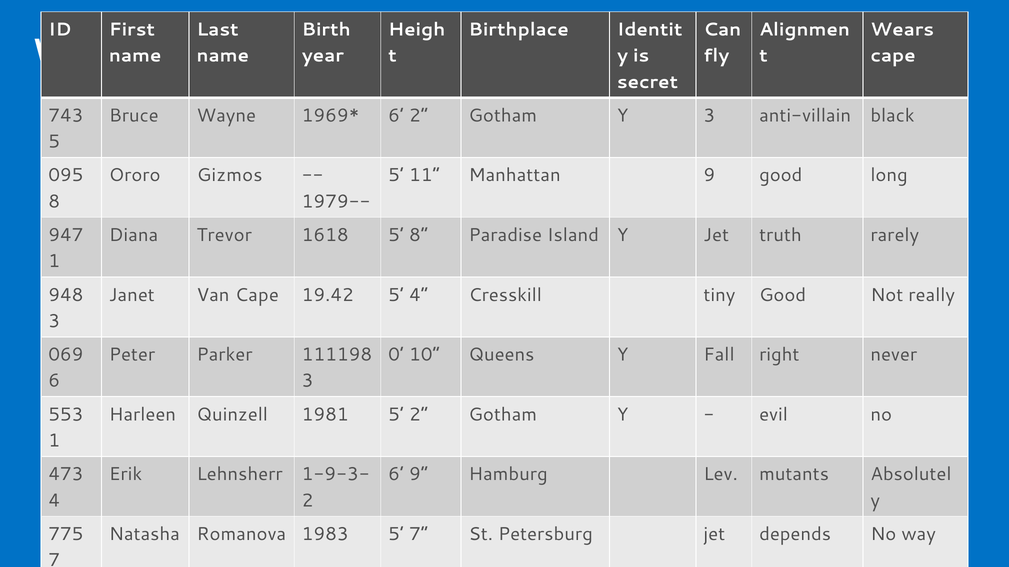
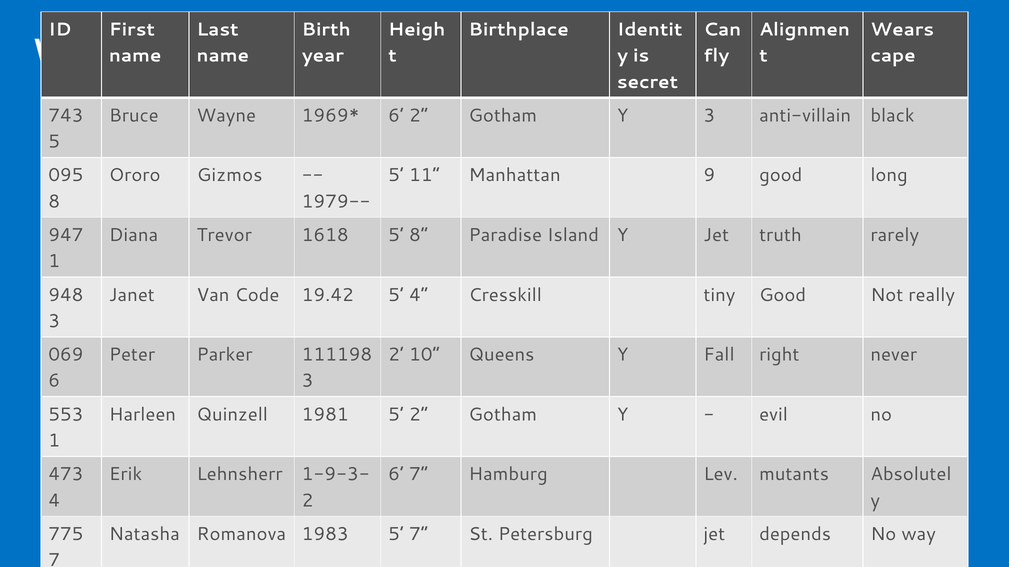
Van Cape: Cape -> Code (257, 295)
0: 0 -> 2 (396, 355)
6 9: 9 -> 7 (419, 475)
